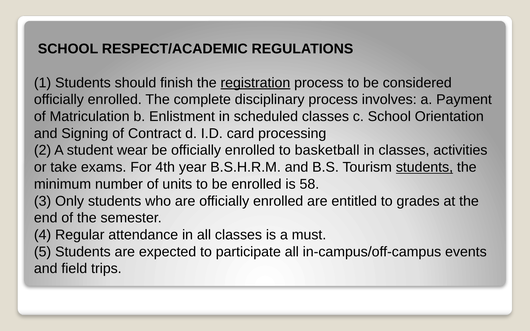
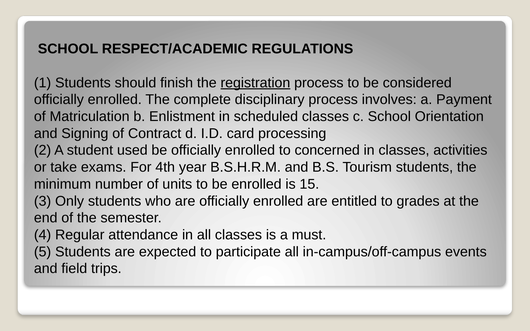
wear: wear -> used (132, 150)
basketball: basketball -> concerned (327, 150)
students underline: present -> none (424, 167)
58: 58 -> 15 (309, 184)
